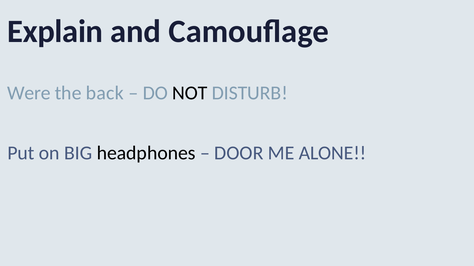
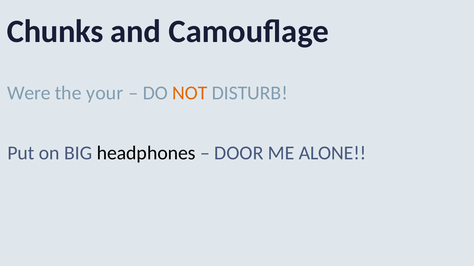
Explain: Explain -> Chunks (55, 32)
back: back -> your (105, 93)
NOT colour: black -> orange (190, 93)
